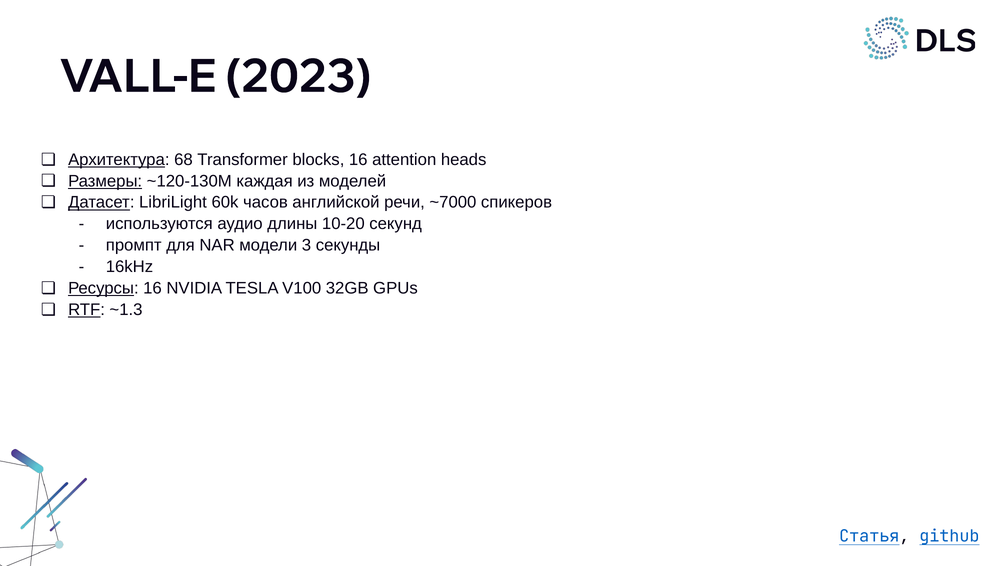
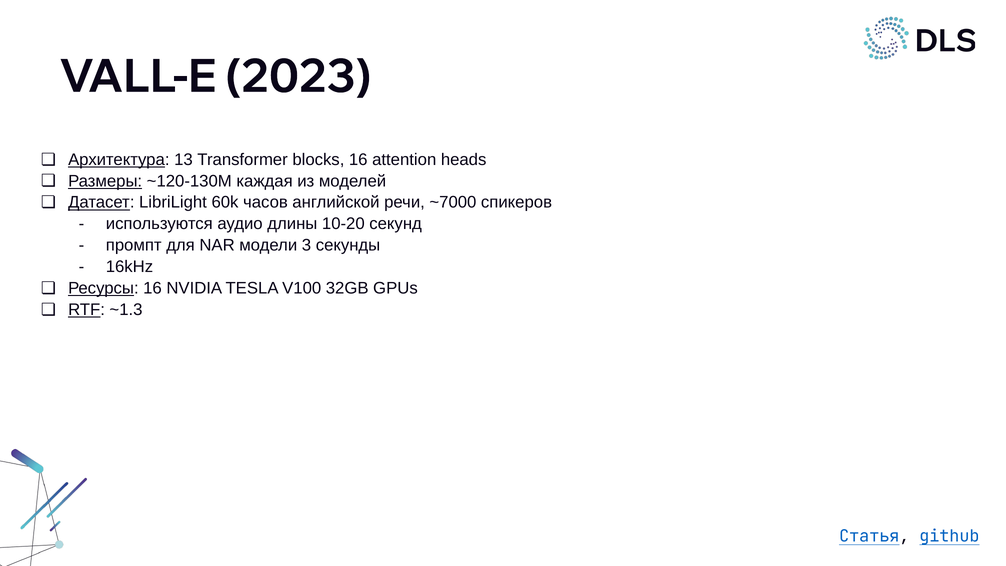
68: 68 -> 13 (183, 160)
